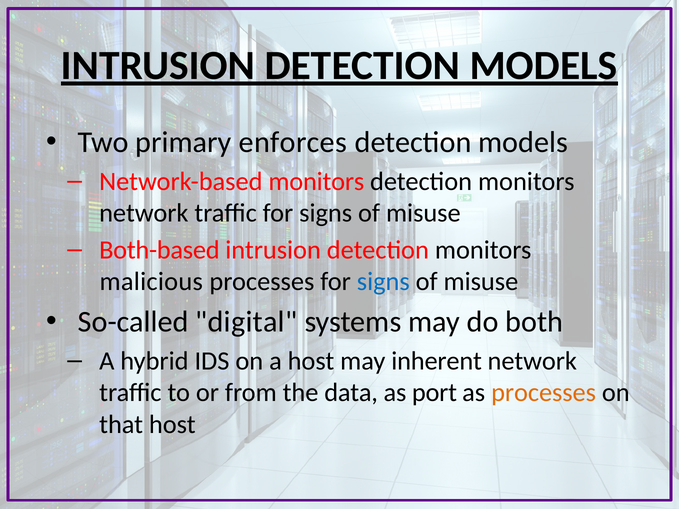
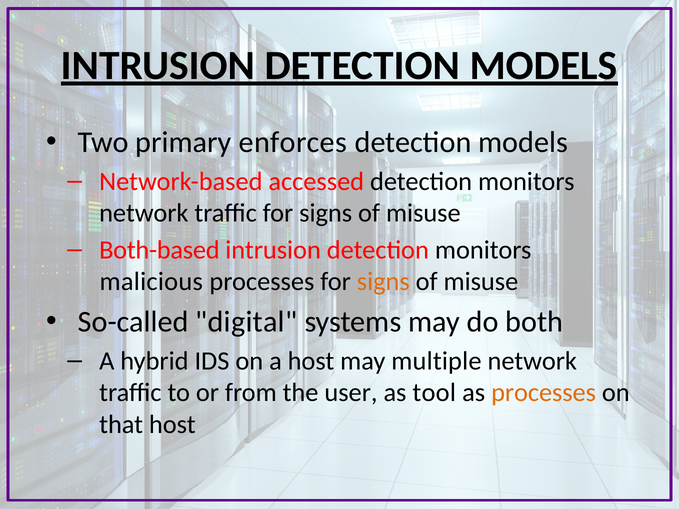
Network-based monitors: monitors -> accessed (316, 181)
signs colour: blue -> orange (383, 282)
inherent: inherent -> multiple (436, 361)
data: data -> user (351, 393)
port: port -> tool (434, 393)
